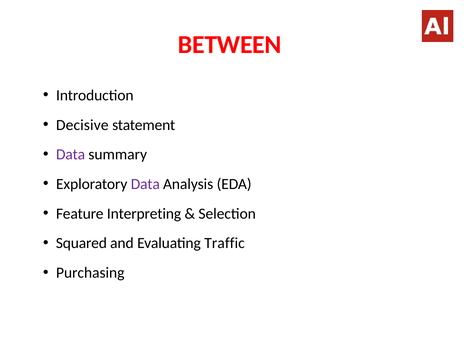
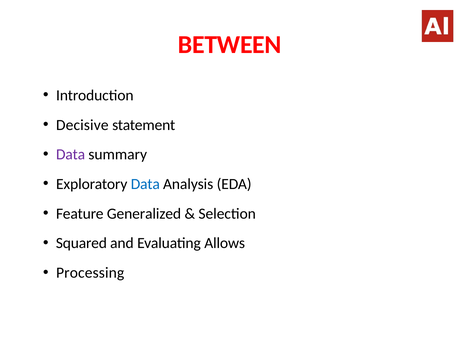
Data colour: purple -> blue (145, 184)
Interpreting: Interpreting -> Generalized (144, 214)
Traffic: Traffic -> Allows (225, 243)
Purchasing: Purchasing -> Processing (90, 273)
